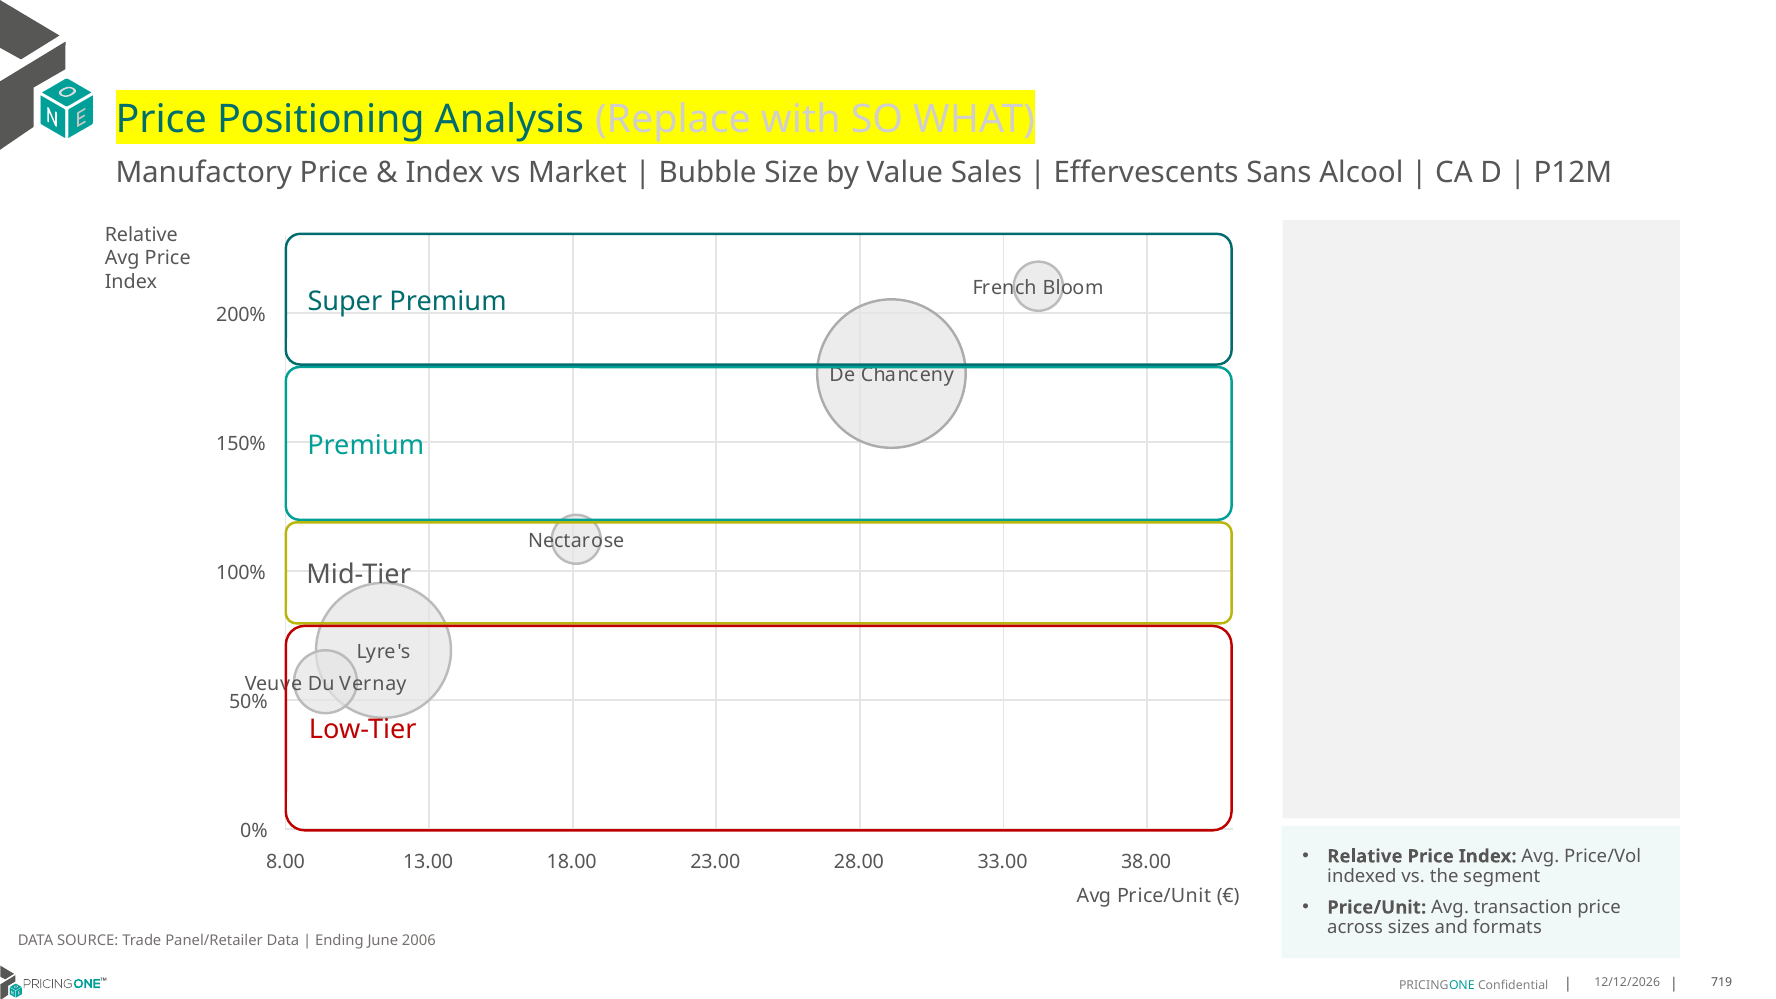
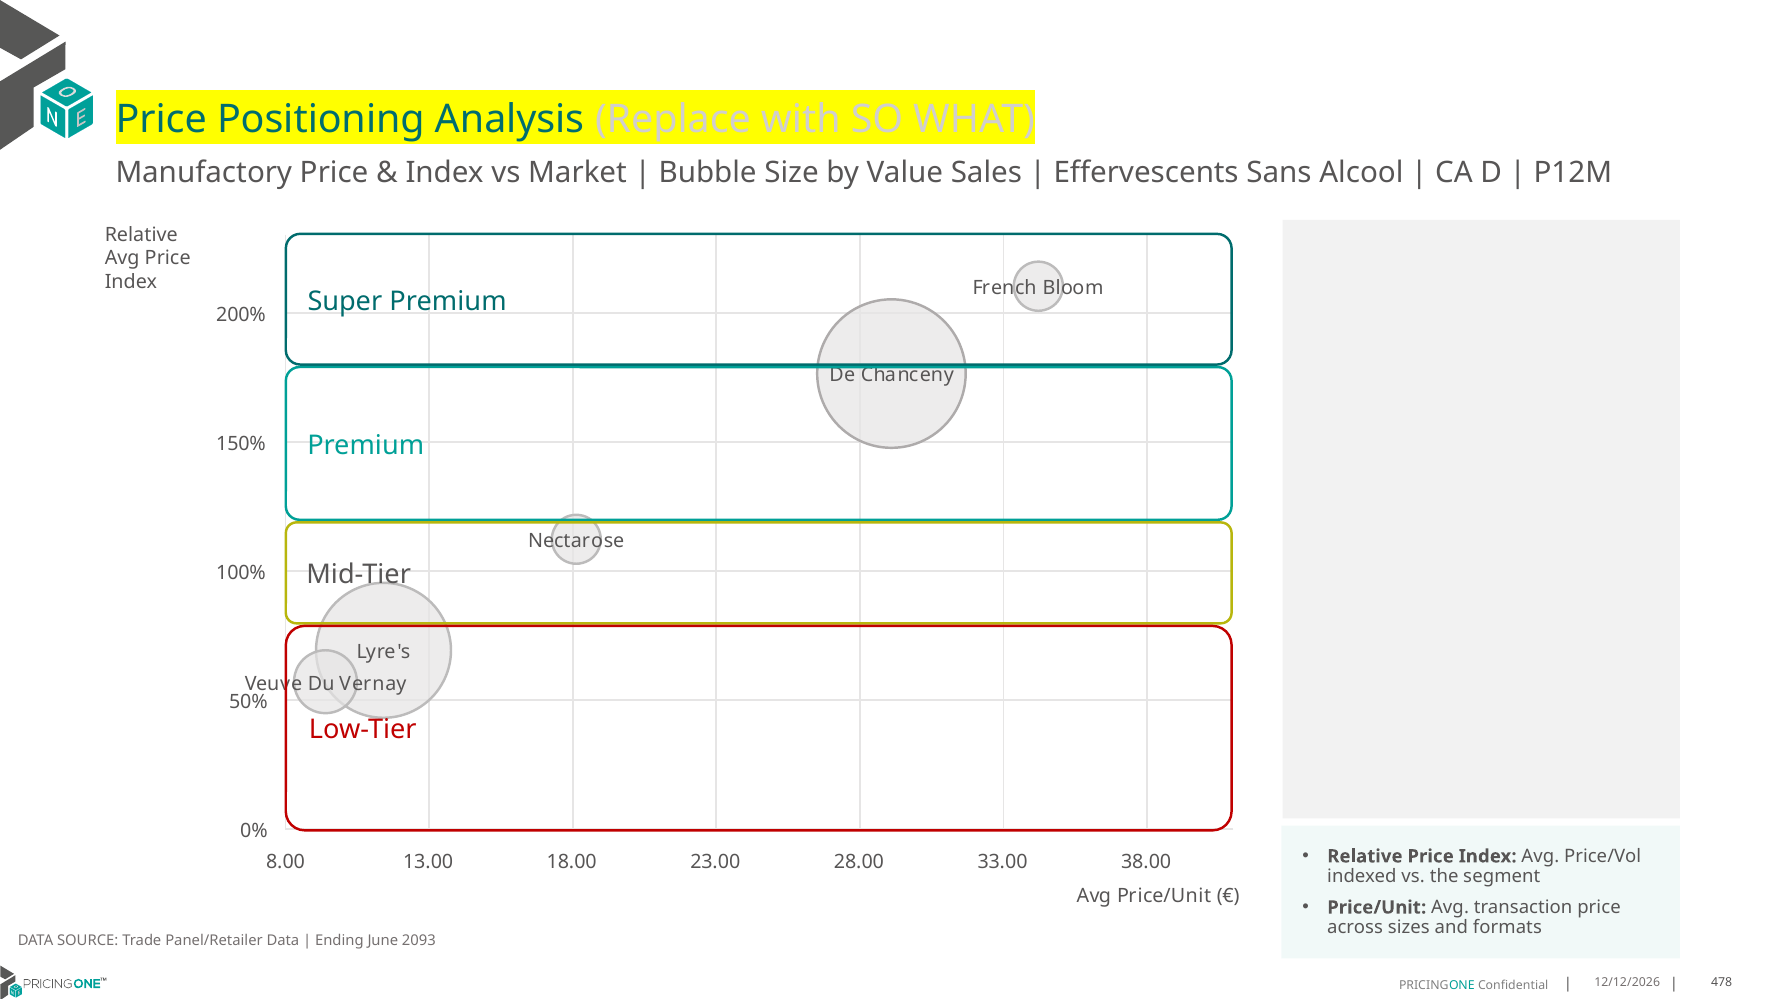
2006: 2006 -> 2093 (419, 941)
719: 719 -> 478 (1722, 982)
